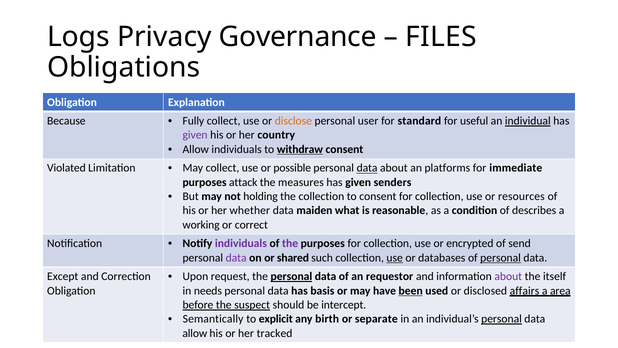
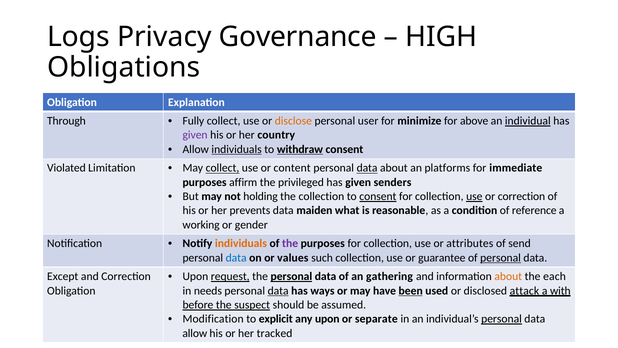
FILES: FILES -> HIGH (441, 37)
Because: Because -> Through (66, 121)
standard: standard -> minimize (419, 121)
useful: useful -> above (474, 121)
individuals underline: none -> present (237, 149)
collect underline: none -> present (222, 168)
possible: possible -> content (292, 168)
attack: attack -> affirm (243, 182)
measures: measures -> privileged (301, 182)
consent underline: none -> present (378, 196)
use underline: none -> present (474, 196)
or resources: resources -> correction (522, 196)
whether: whether -> prevents (250, 210)
describes: describes -> reference (534, 210)
correct: correct -> gender (251, 225)
individuals colour: purple -> orange (241, 243)
encrypted: encrypted -> attributes (470, 243)
data colour: purple -> blue (236, 257)
shared: shared -> values (293, 257)
use underline: present -> none (395, 257)
databases: databases -> guarantee (442, 257)
request underline: none -> present (230, 276)
requestor: requestor -> gathering (390, 276)
about colour: purple -> orange (508, 276)
itself: itself -> each (555, 276)
data underline: none -> present (278, 290)
basis: basis -> ways (322, 290)
affairs: affairs -> attack (524, 290)
area: area -> with (560, 290)
intercept: intercept -> assumed (344, 305)
Semantically: Semantically -> Modification (213, 319)
any birth: birth -> upon (327, 319)
